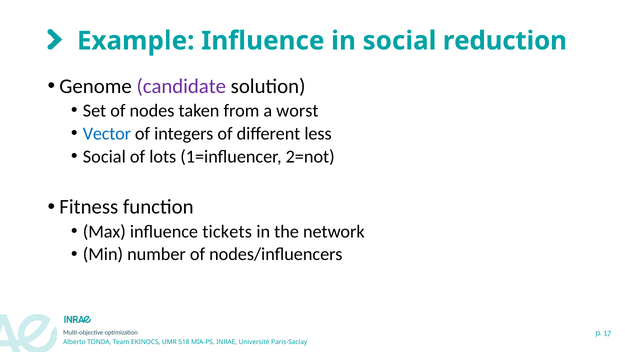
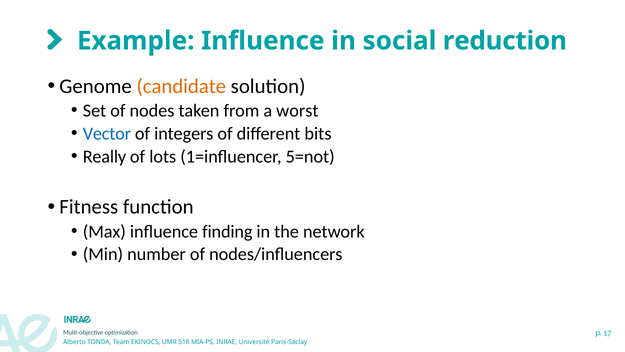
candidate colour: purple -> orange (181, 86)
less: less -> bits (318, 133)
Social: Social -> Really (104, 156)
2=not: 2=not -> 5=not (310, 156)
tickets: tickets -> finding (227, 231)
